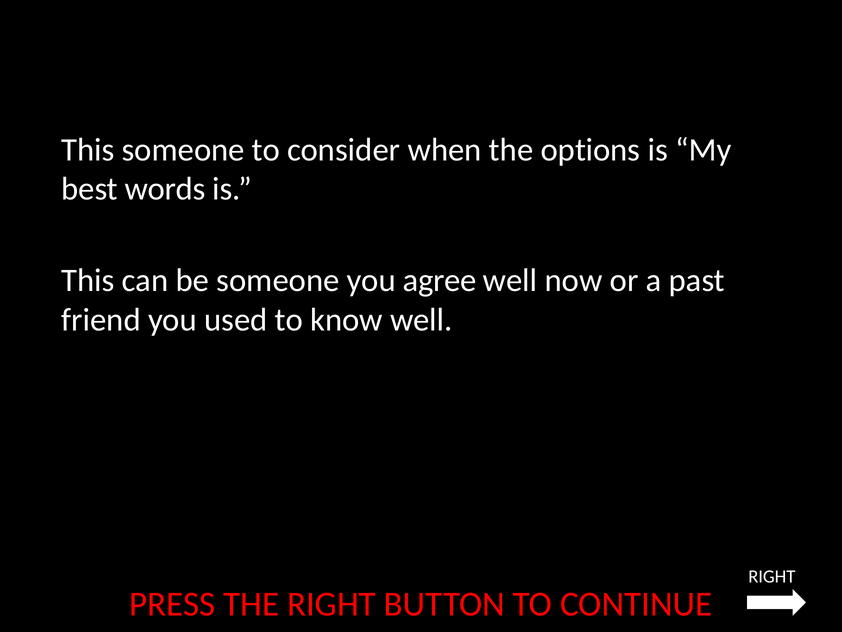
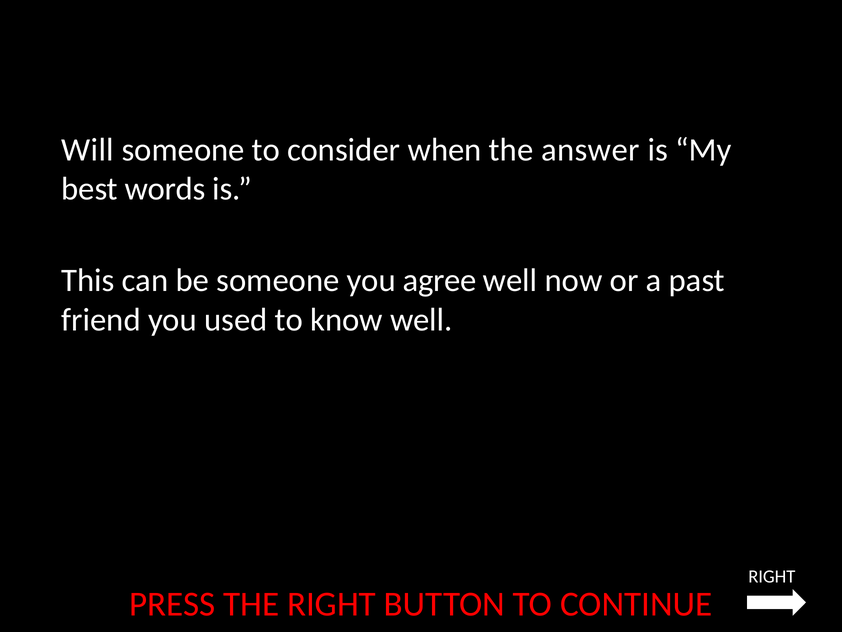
This: This -> Will (88, 150)
options: options -> answer (590, 150)
